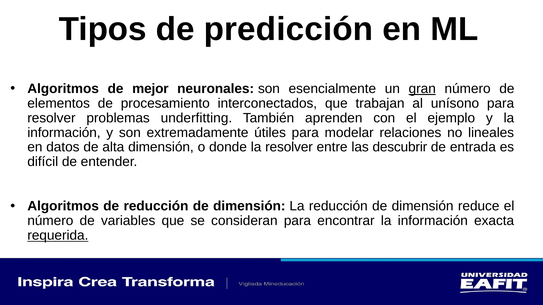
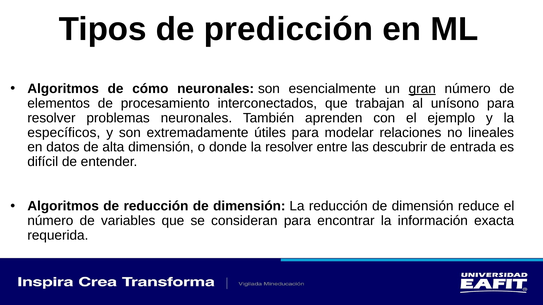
mejor: mejor -> cómo (150, 89)
problemas underfitting: underfitting -> neuronales (196, 118)
información: información -> específicos (64, 133)
requerida underline: present -> none (58, 236)
